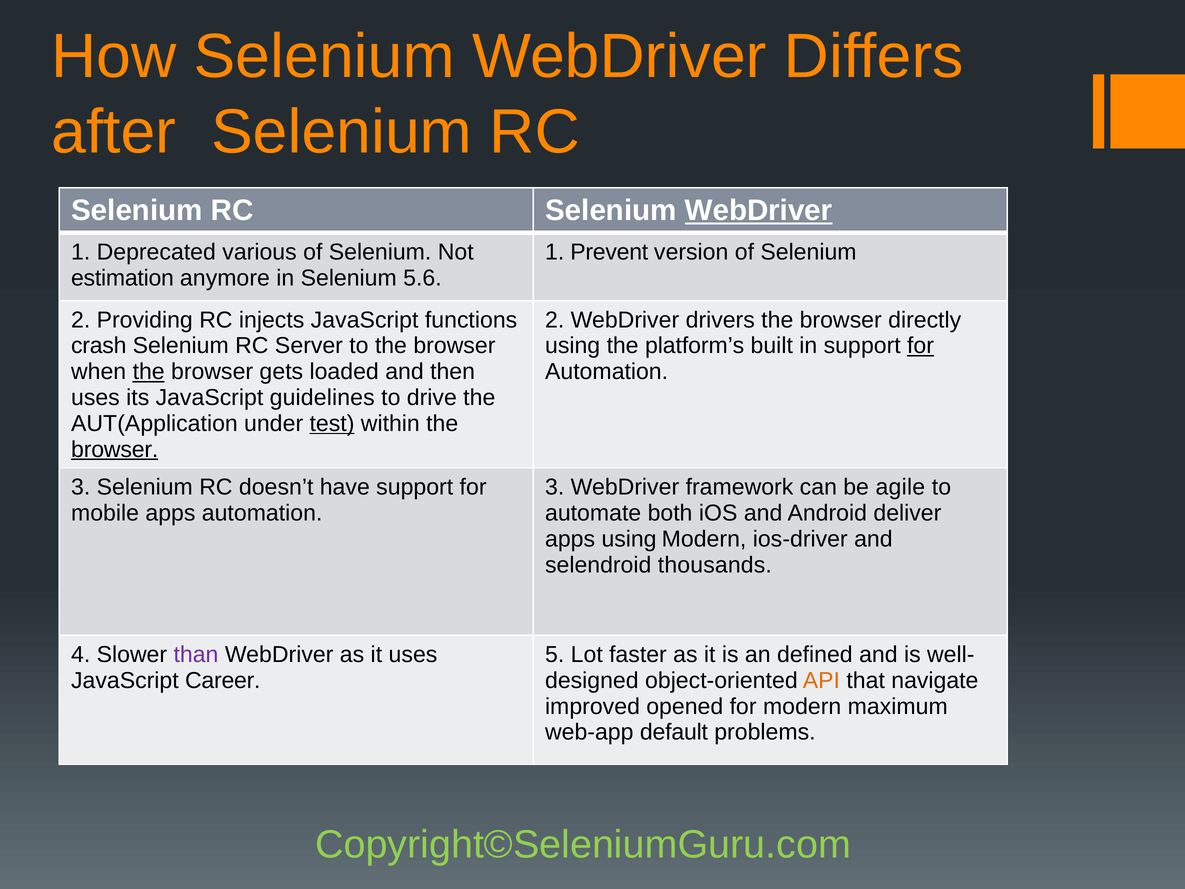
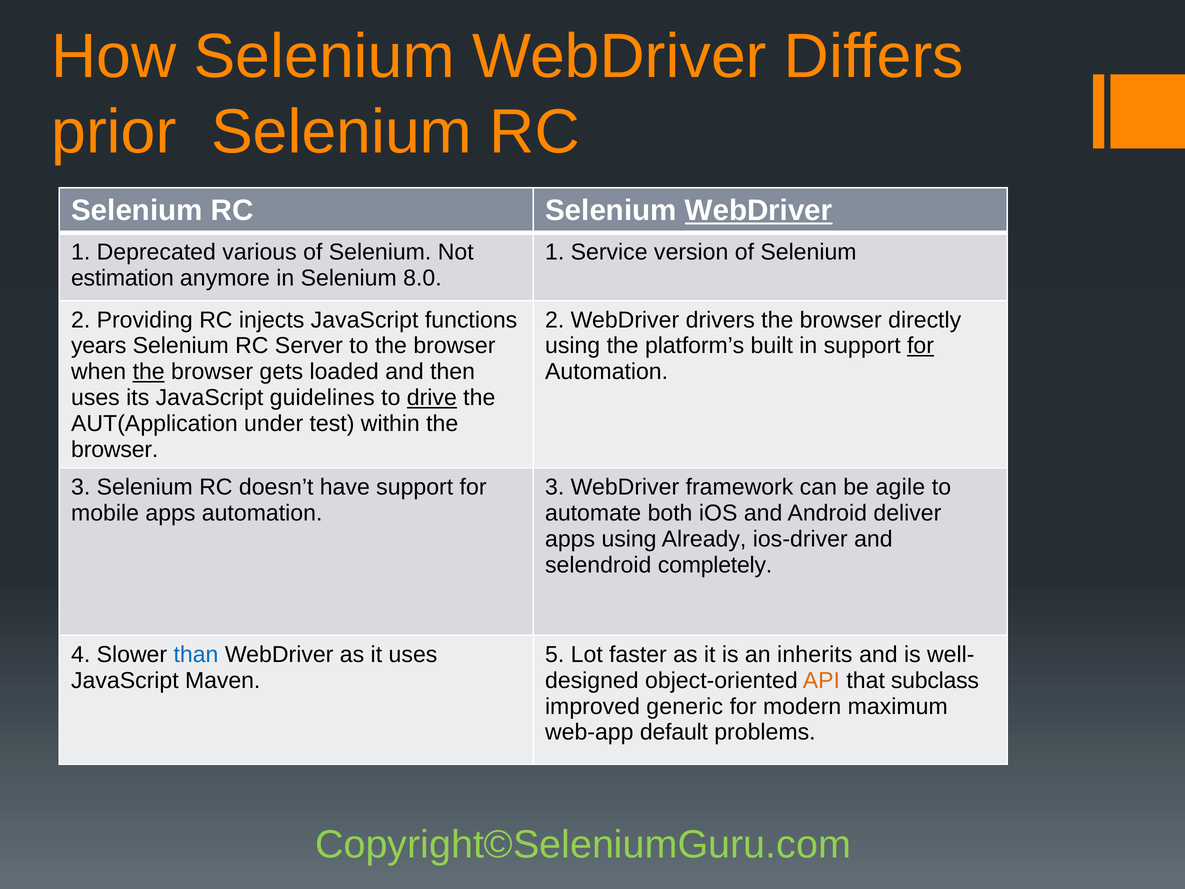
after: after -> prior (114, 132)
Prevent: Prevent -> Service (609, 252)
5.6: 5.6 -> 8.0 (422, 278)
crash: crash -> years (99, 346)
drive underline: none -> present (432, 398)
test underline: present -> none (332, 423)
browser underline: present -> none (115, 449)
using Modern: Modern -> Already (704, 539)
thousands: thousands -> completely (715, 565)
than colour: purple -> blue (196, 654)
defined: defined -> inherits (815, 654)
Career: Career -> Maven (223, 680)
navigate: navigate -> subclass (935, 680)
opened: opened -> generic (685, 706)
